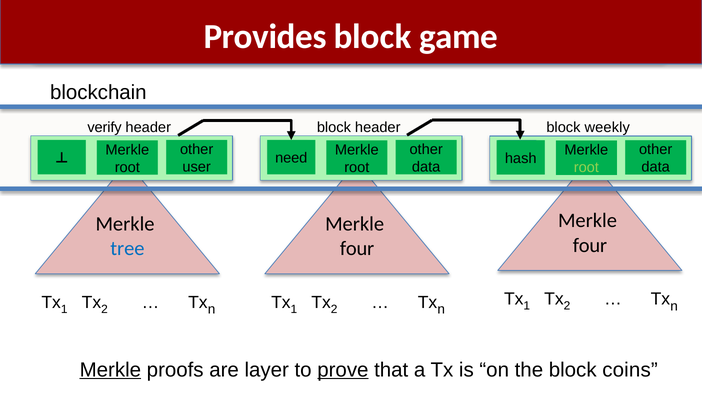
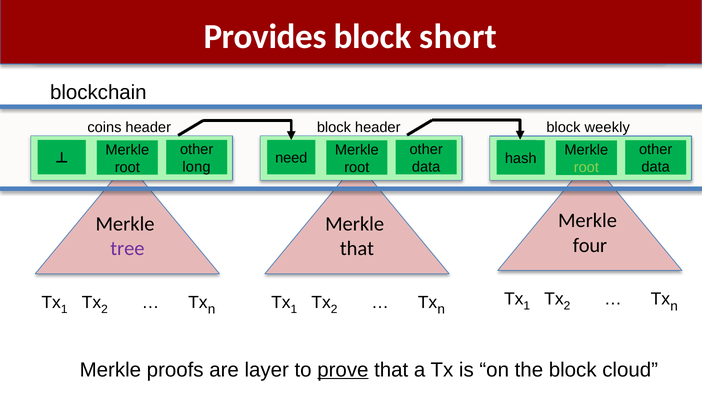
game: game -> short (458, 37)
verify: verify -> coins (104, 127)
user: user -> long (197, 167)
tree colour: blue -> purple (127, 249)
four: four -> that (357, 249)
Merkle underline: present -> none (110, 370)
coins: coins -> cloud (630, 370)
